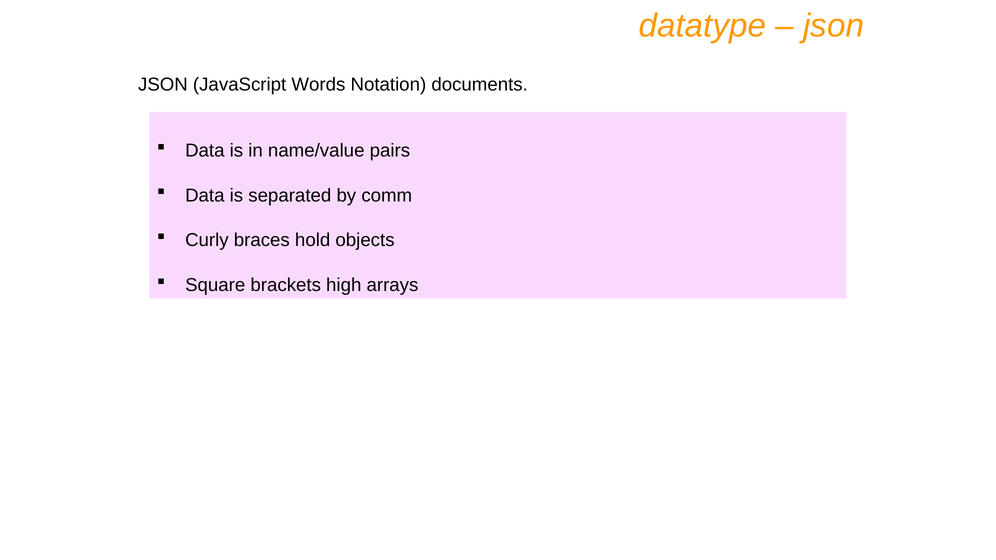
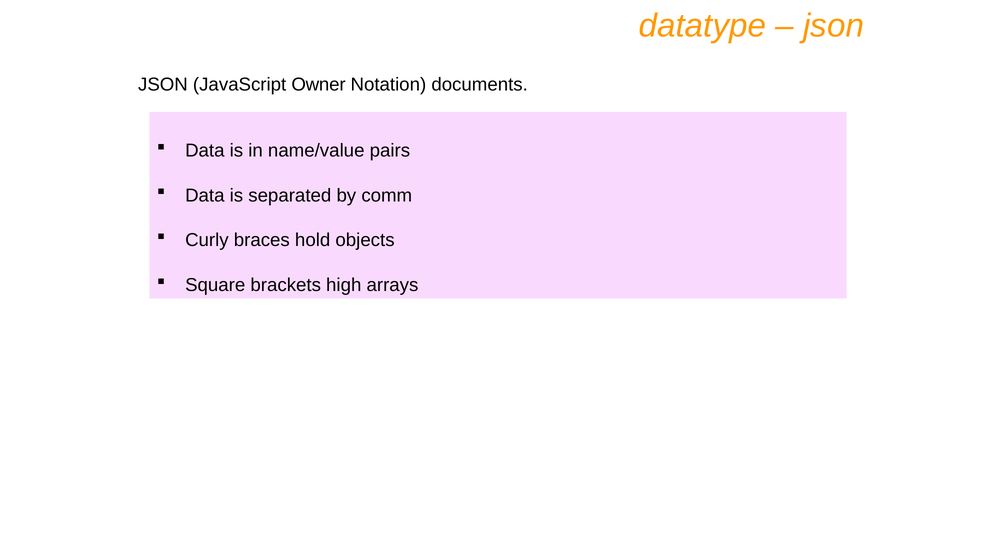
Words: Words -> Owner (318, 85)
